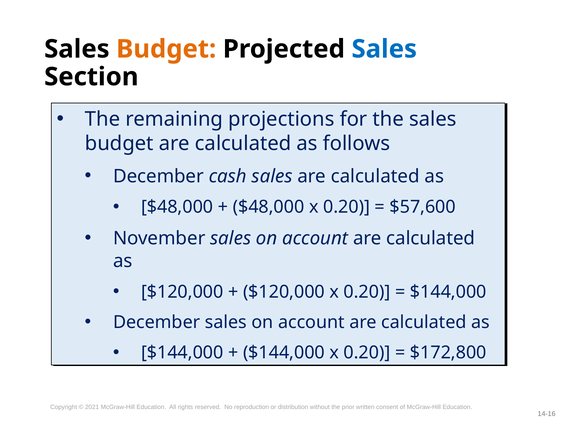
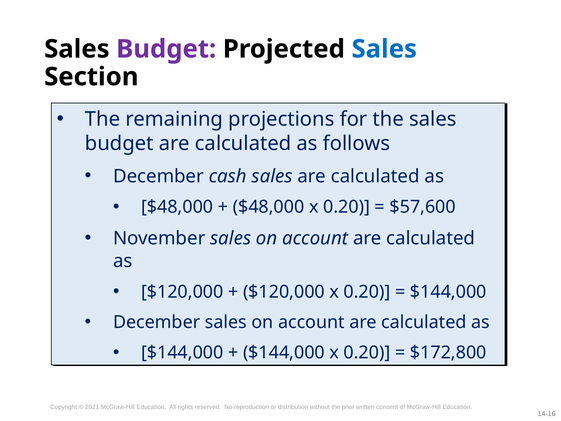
Budget colour: orange -> purple (166, 49)
